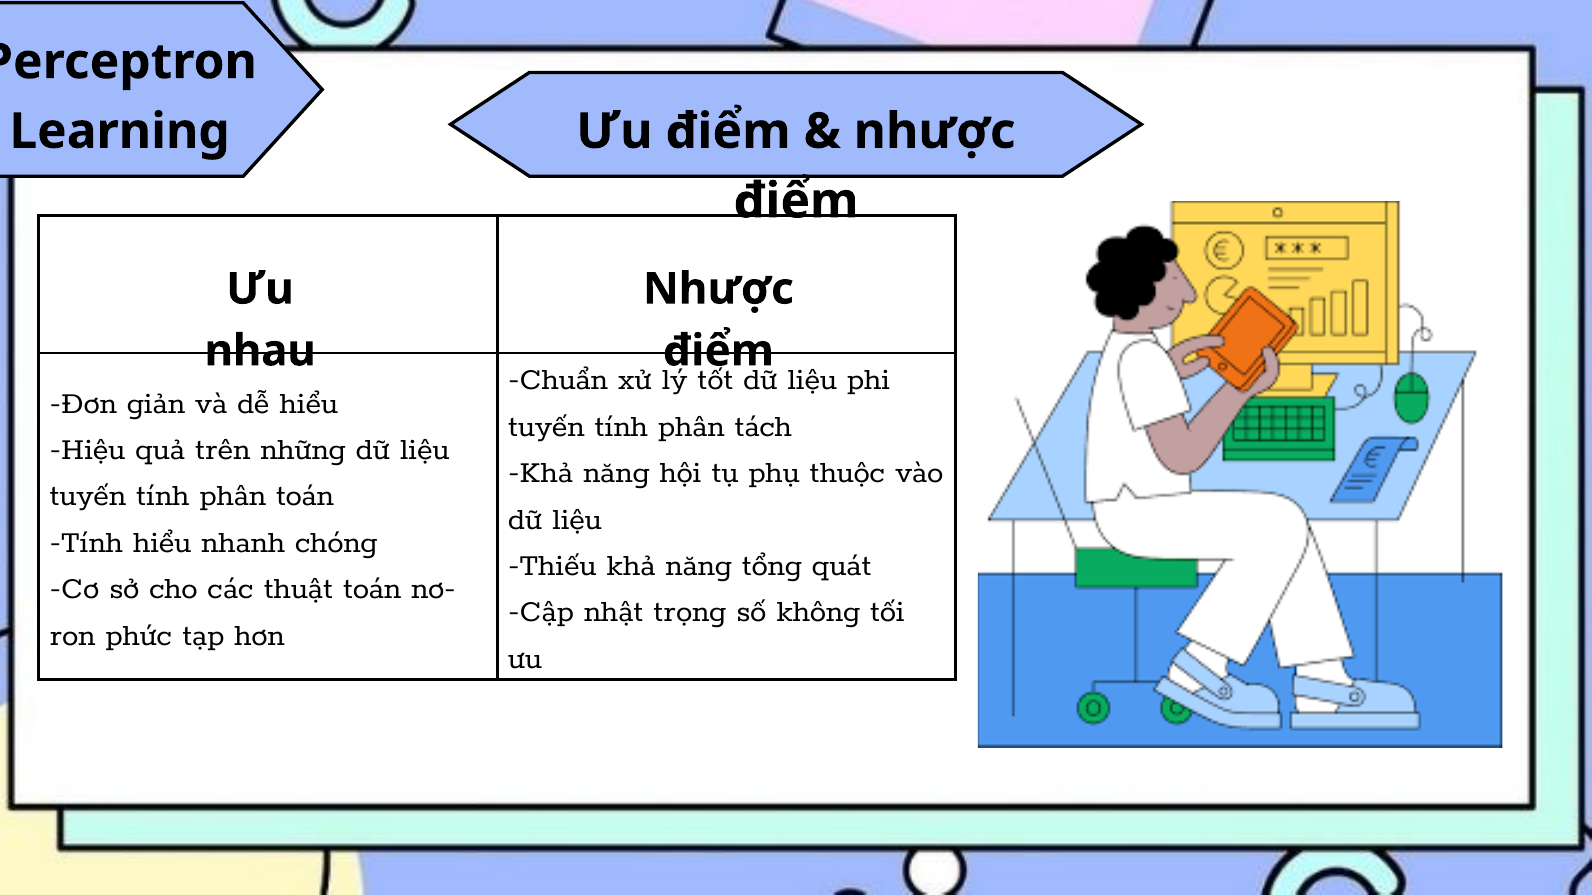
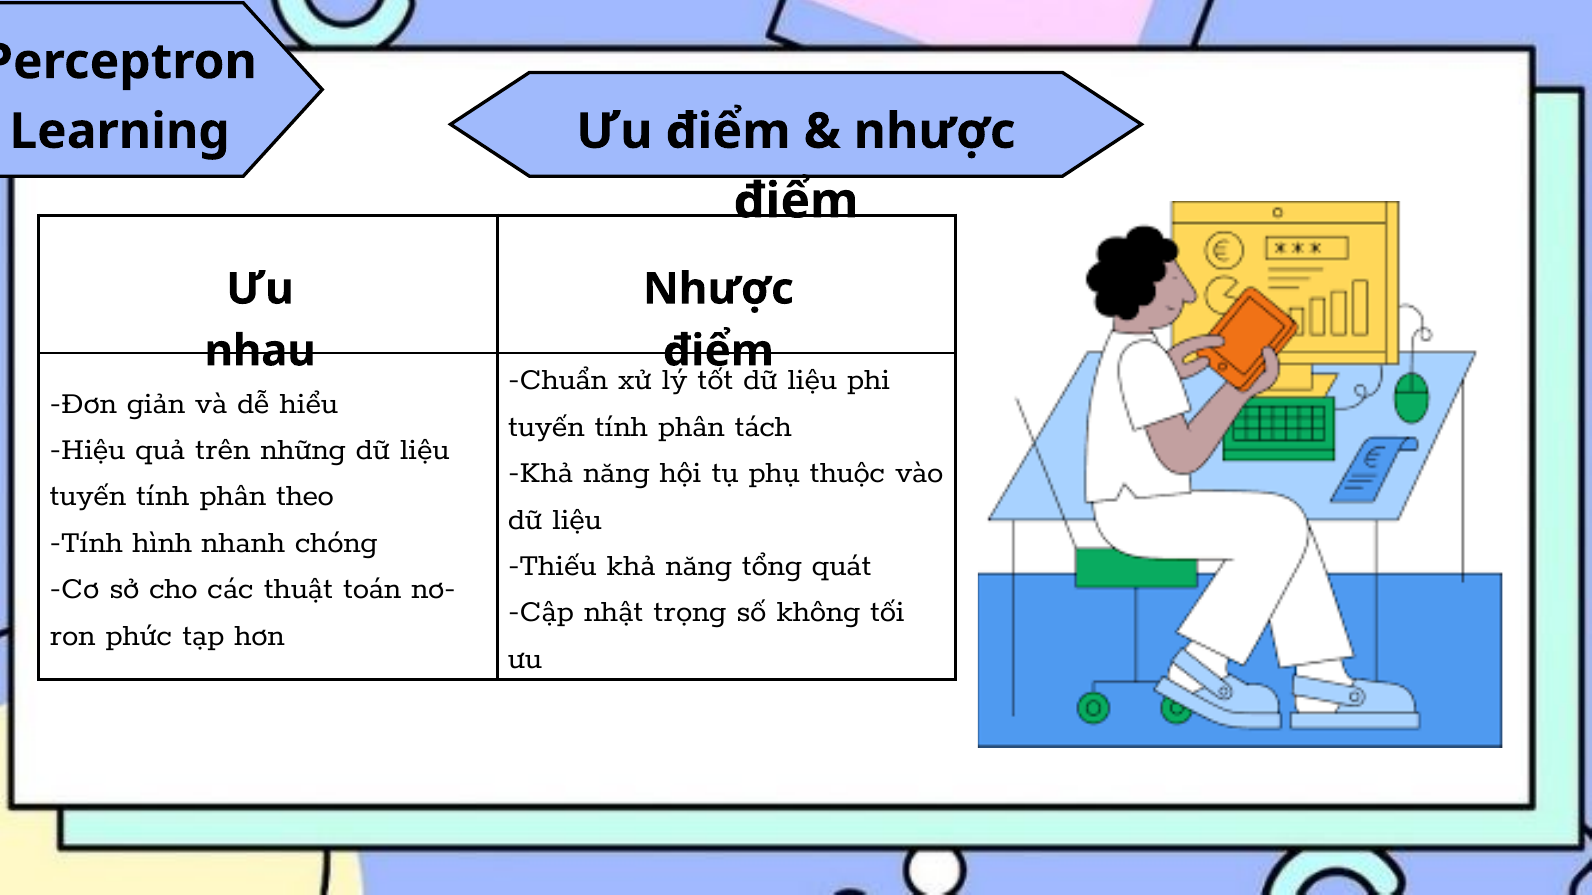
phân toán: toán -> theo (305, 495)
Tính hiểu: hiểu -> hình (162, 542)
